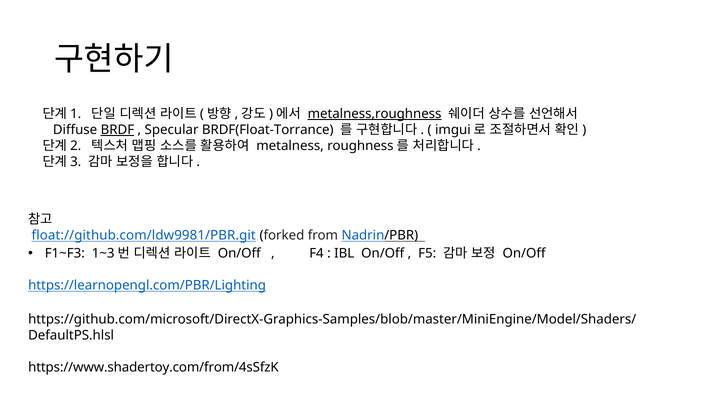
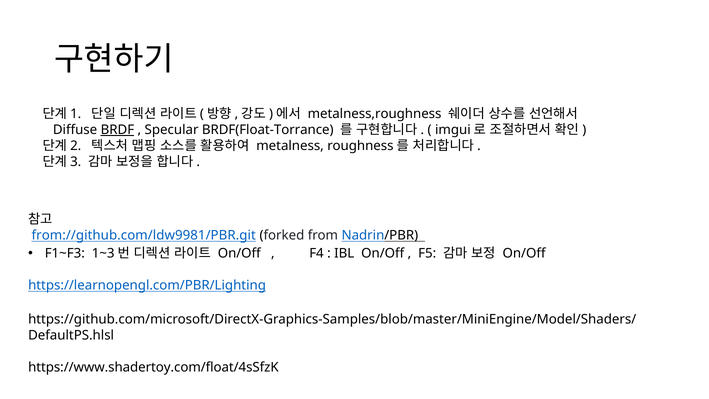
metalness,roughness underline: present -> none (375, 114)
float://github.com/ldw9981/PBR.git: float://github.com/ldw9981/PBR.git -> from://github.com/ldw9981/PBR.git (144, 235)
https://www.shadertoy.com/from/4sSfzK: https://www.shadertoy.com/from/4sSfzK -> https://www.shadertoy.com/float/4sSfzK (153, 367)
